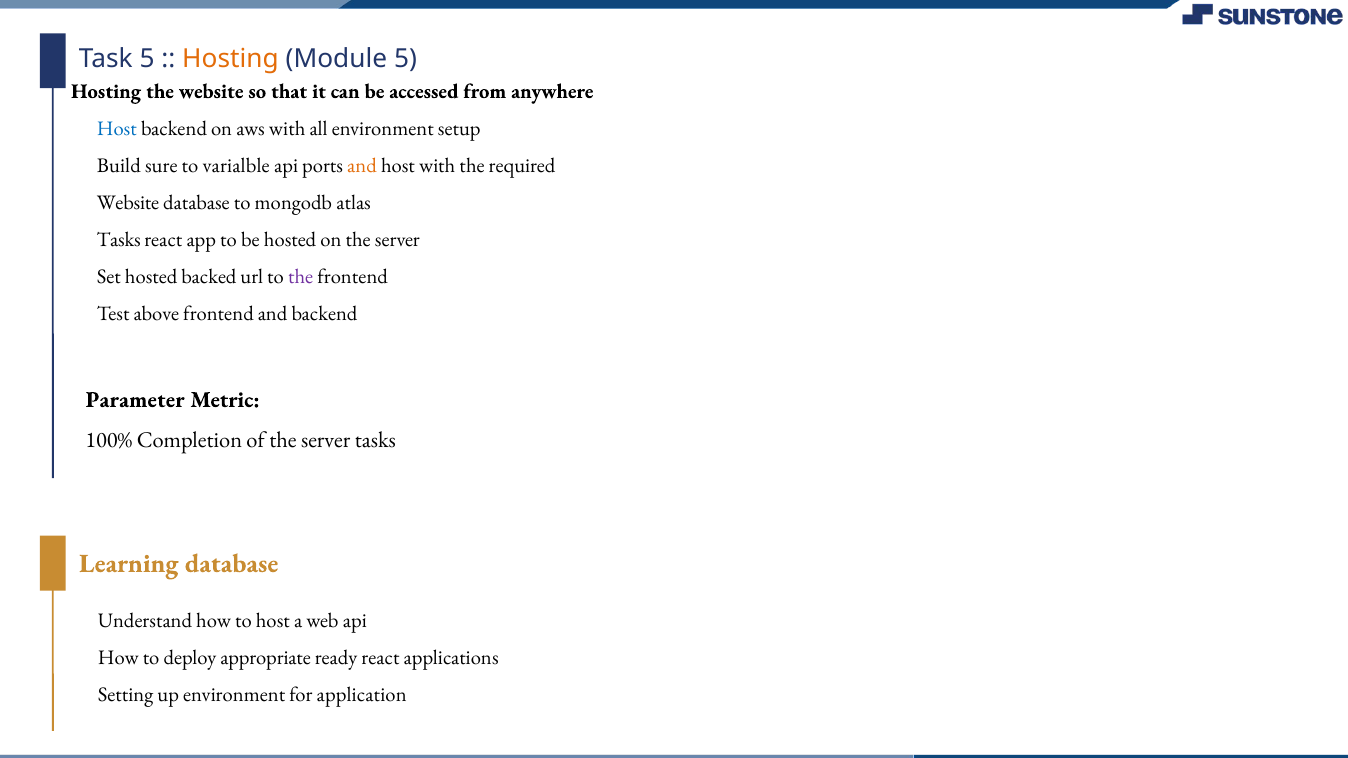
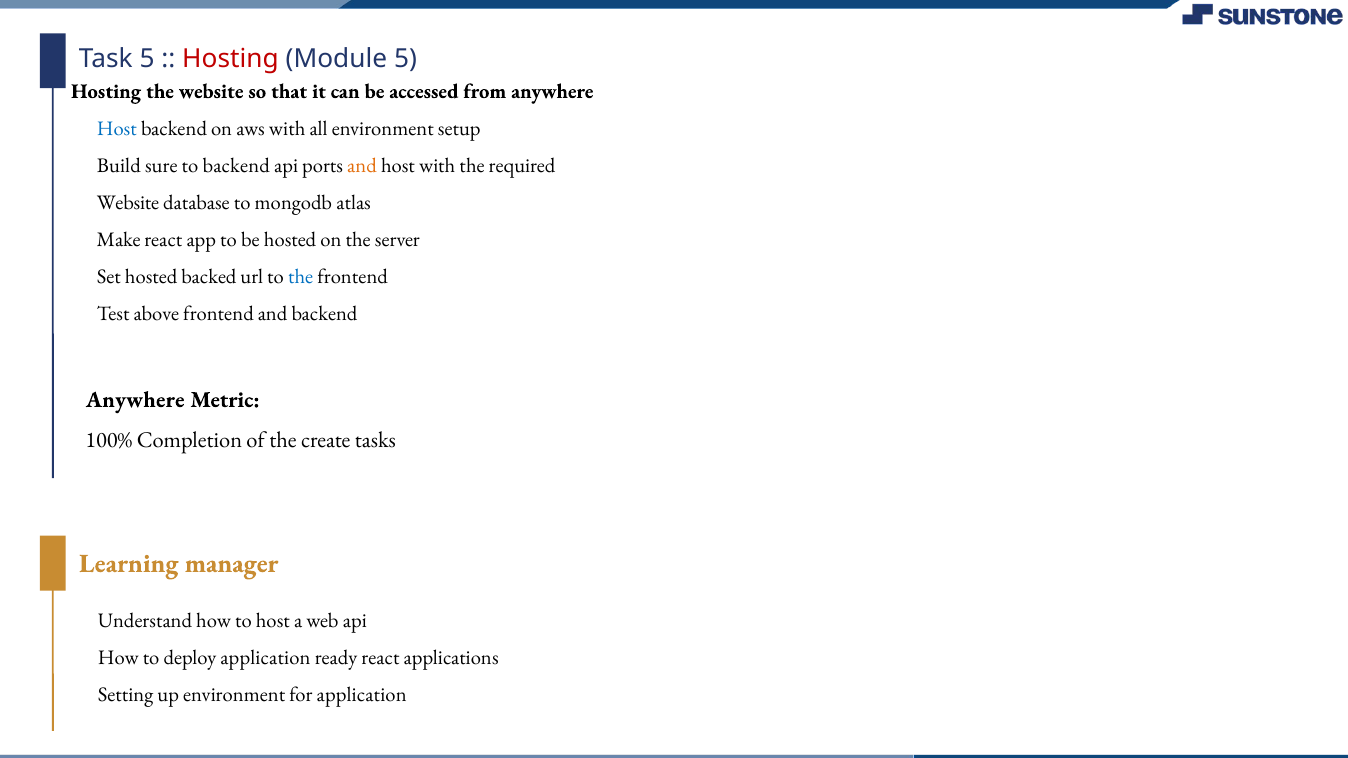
Hosting colour: orange -> red (231, 59)
to varialble: varialble -> backend (236, 165)
Tasks: Tasks -> Make (119, 240)
the colour: purple -> blue (301, 277)
Parameter: Parameter -> Anywhere (135, 400)
of the server: server -> create (326, 441)
Learning database: database -> manager (232, 563)
deploy appropriate: appropriate -> application (265, 658)
